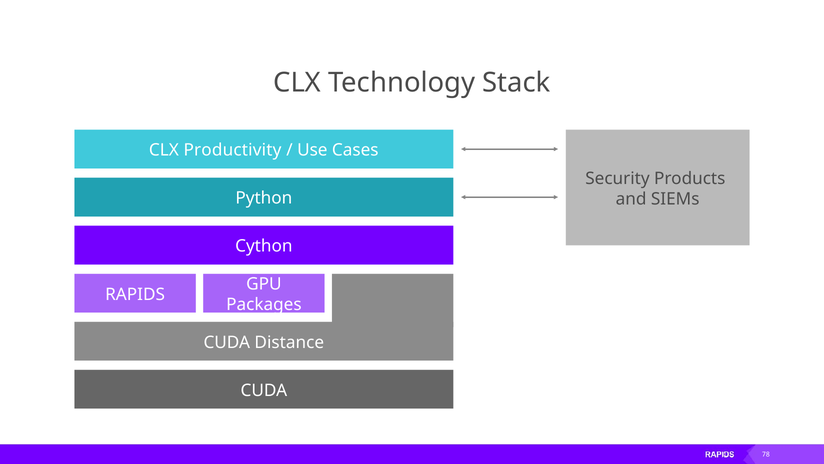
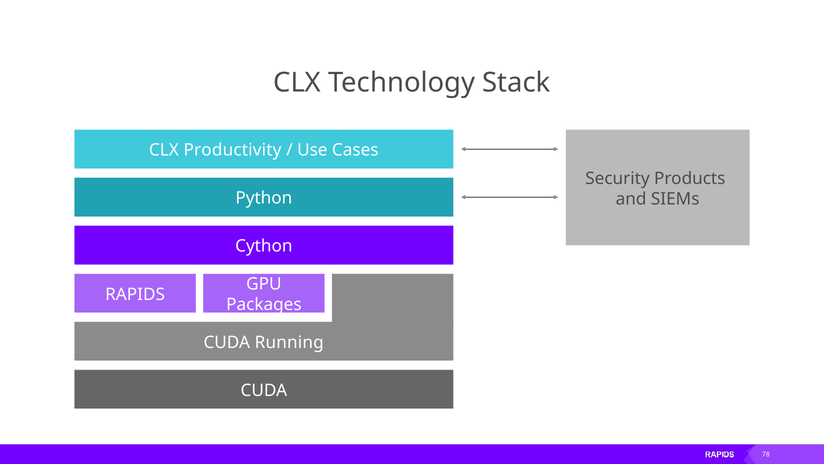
Distance: Distance -> Running (289, 342)
